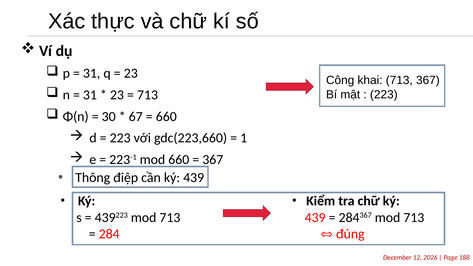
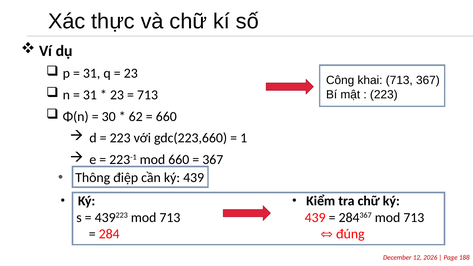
67: 67 -> 62 (136, 117)
